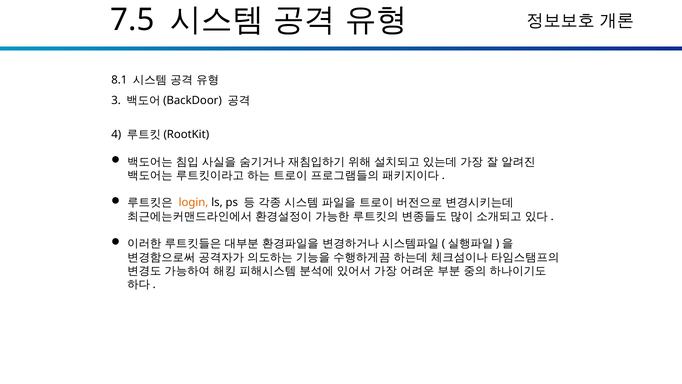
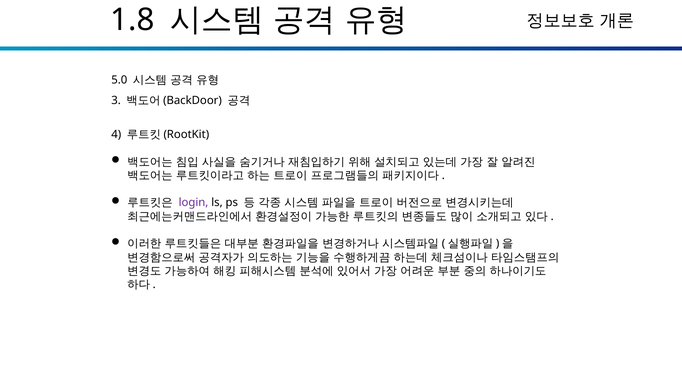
7.5: 7.5 -> 1.8 (132, 20)
8.1: 8.1 -> 5.0 (119, 80)
login colour: orange -> purple (194, 203)
